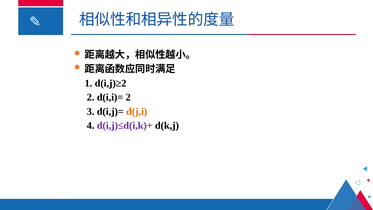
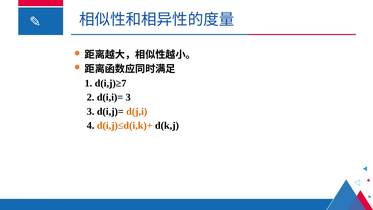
d(i,j)≥2: d(i,j)≥2 -> d(i,j)≥7 (111, 83)
d(i,i)= 2: 2 -> 3 (128, 97)
d(i,j)≤d(i,k)+ colour: purple -> orange (125, 125)
